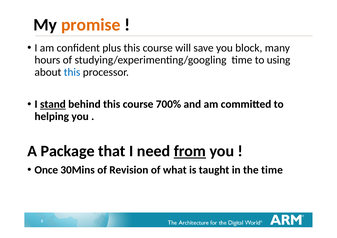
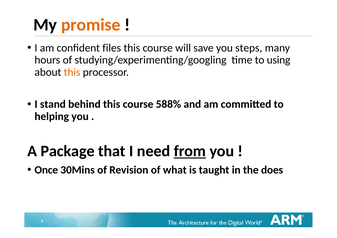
plus: plus -> files (112, 48)
block: block -> steps (249, 48)
this colour: blue -> orange (72, 72)
stand underline: present -> none (53, 104)
700%: 700% -> 588% (168, 104)
the time: time -> does (272, 170)
